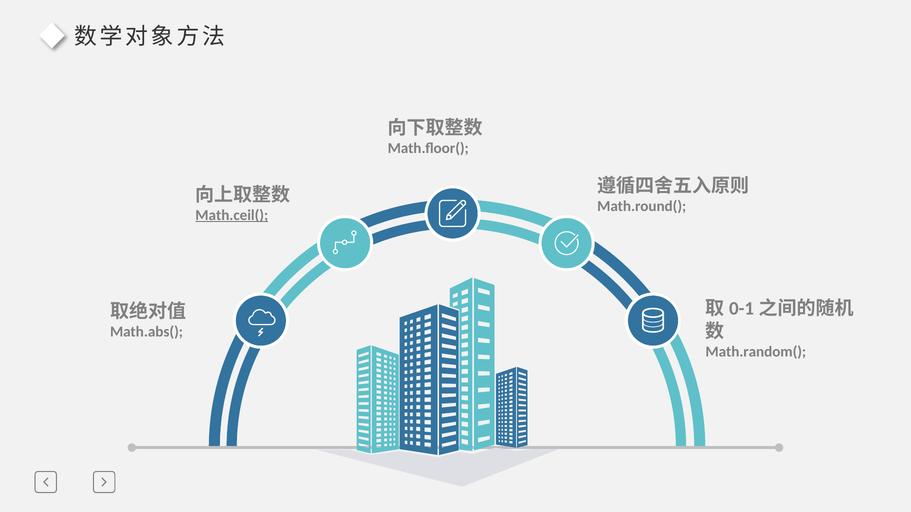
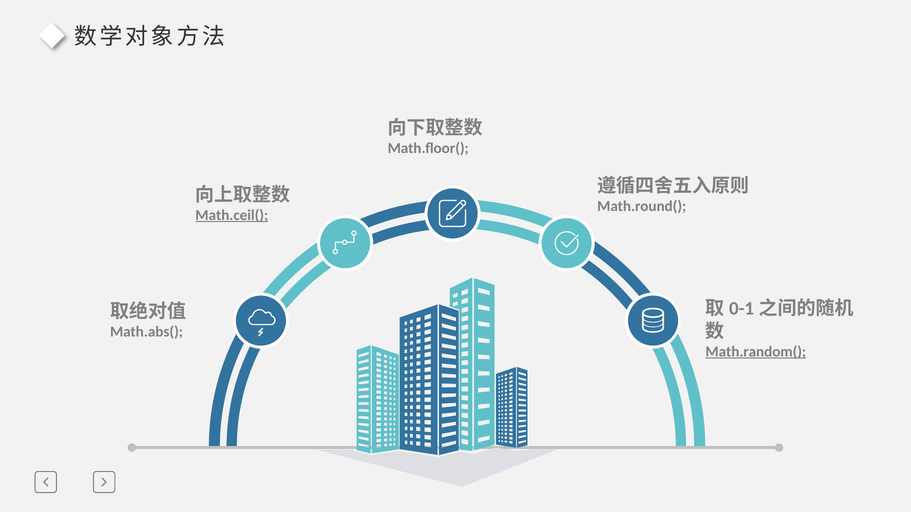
Math.random( underline: none -> present (756, 352)
